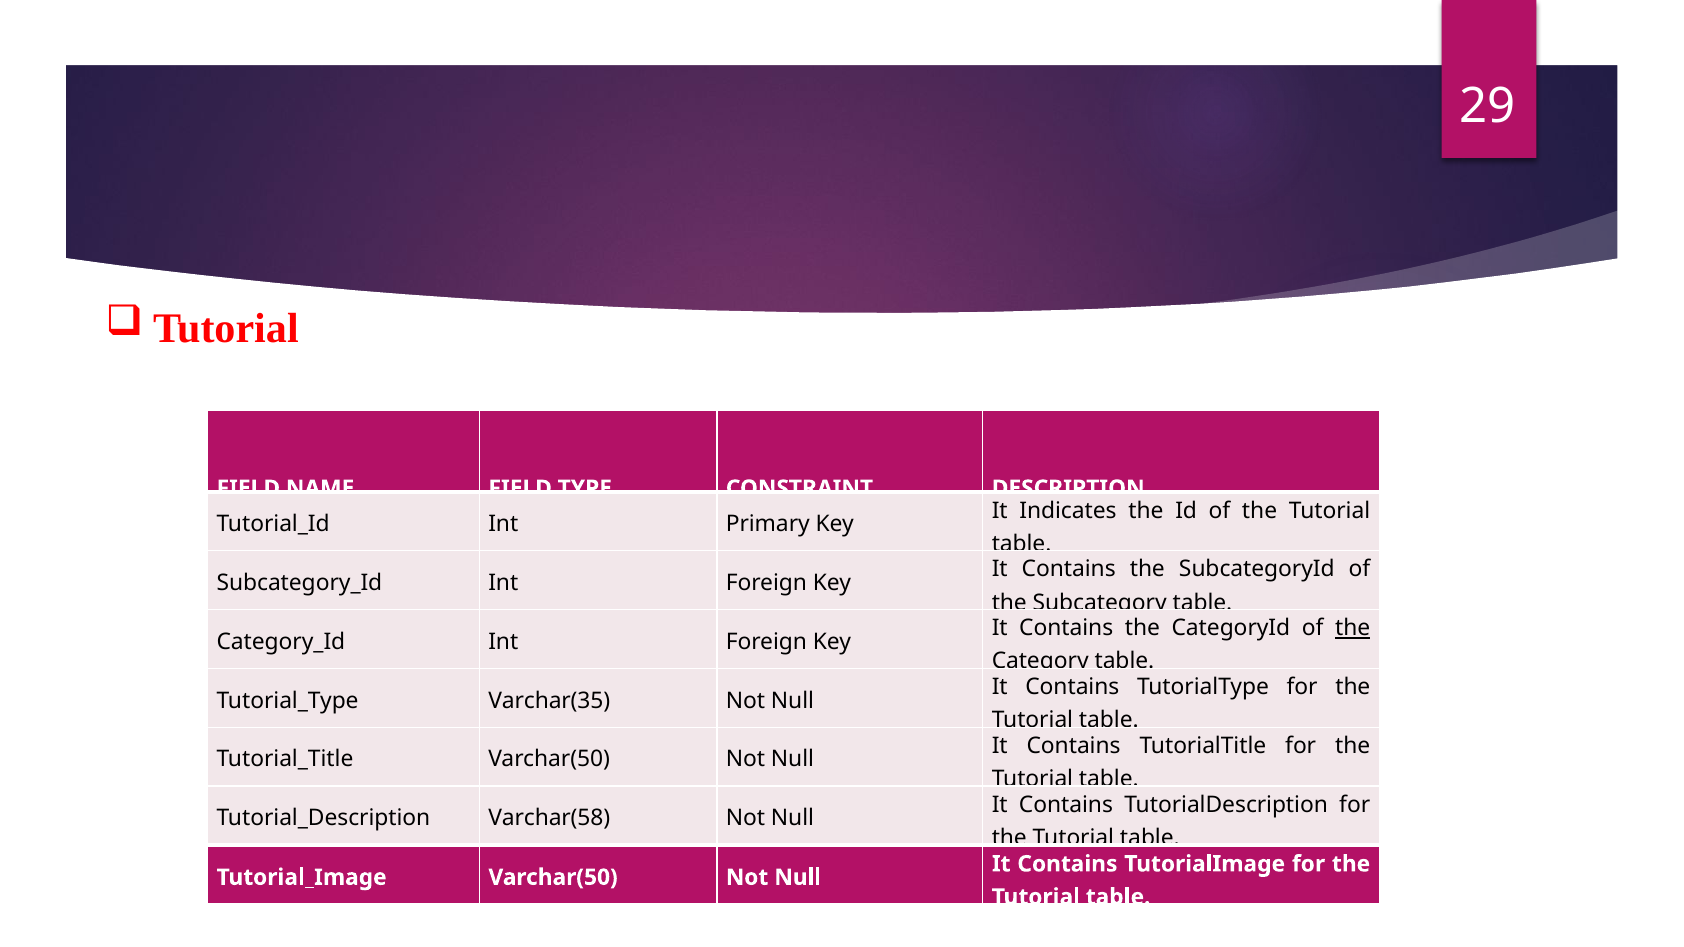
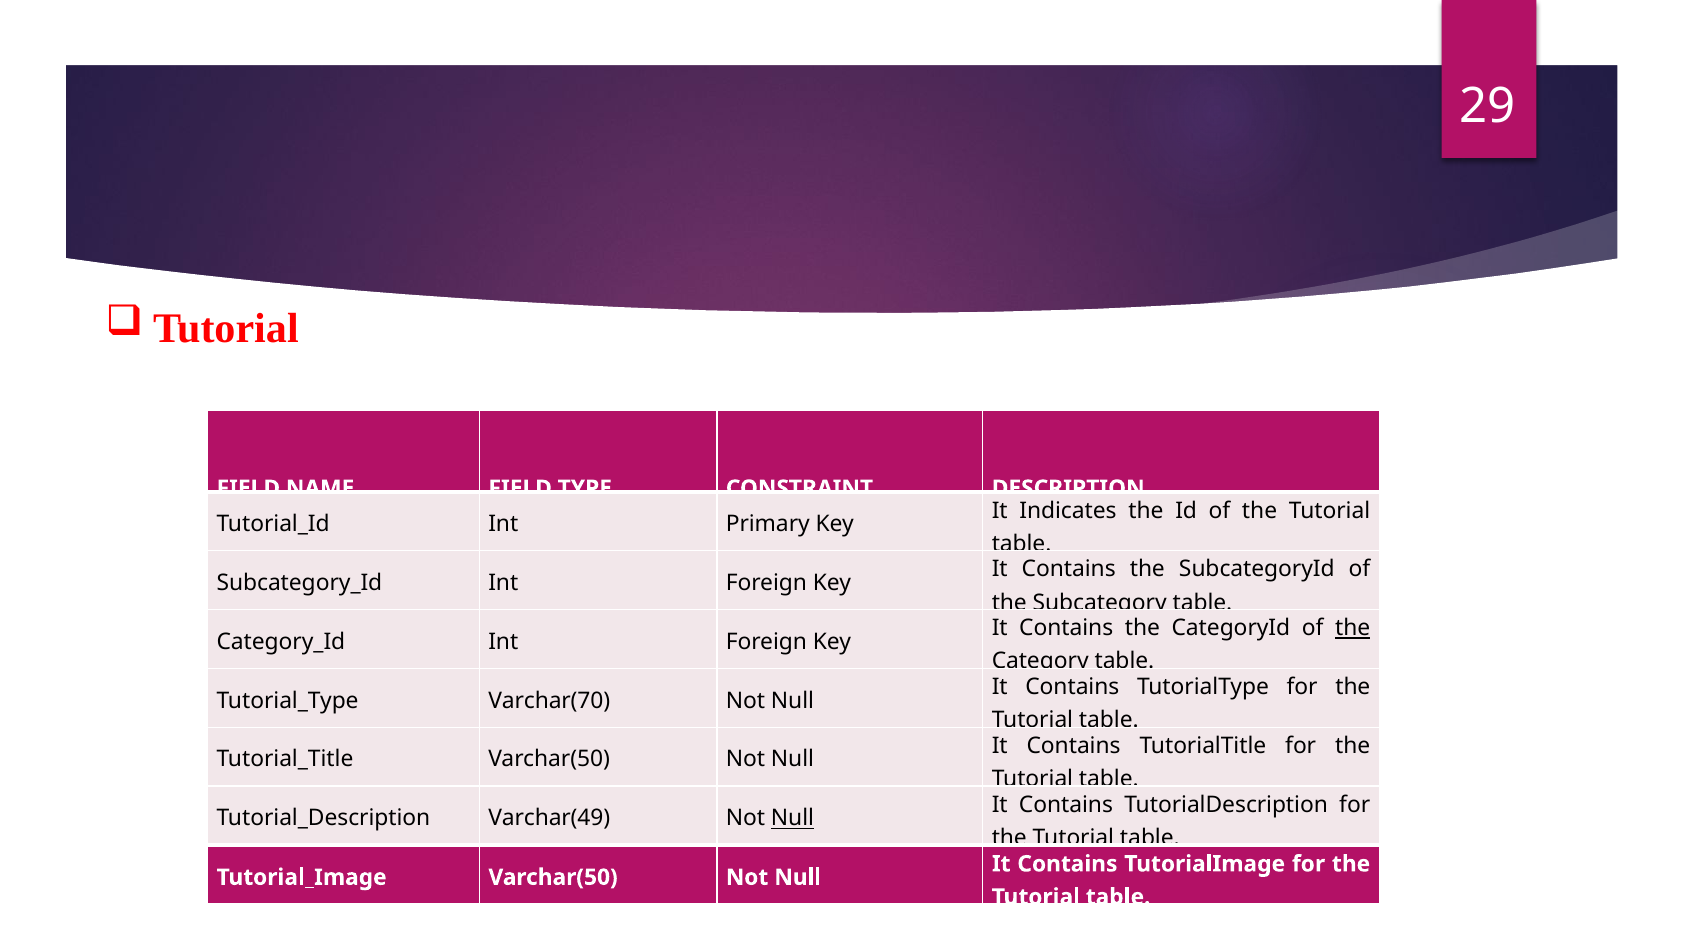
Varchar(35: Varchar(35 -> Varchar(70 (549, 701)
Varchar(58: Varchar(58 -> Varchar(49 (549, 819)
Null underline: none -> present (792, 819)
